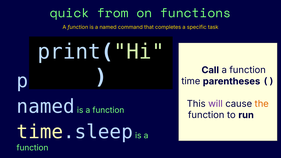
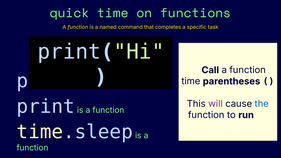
quick from: from -> time (113, 13)
named: named -> print (46, 107)
the colour: orange -> blue (262, 104)
